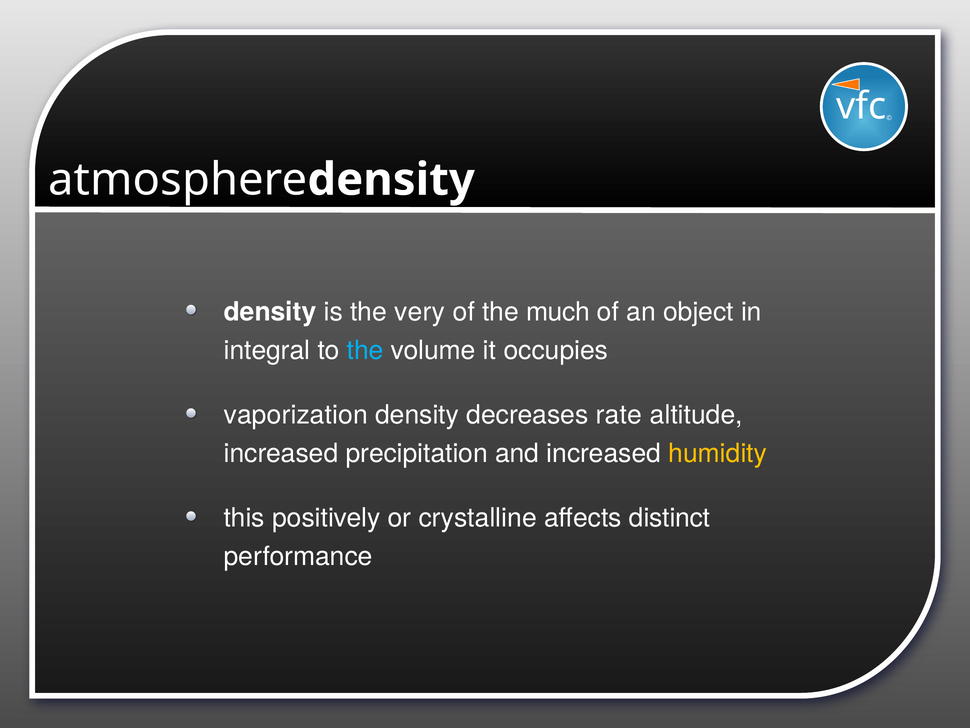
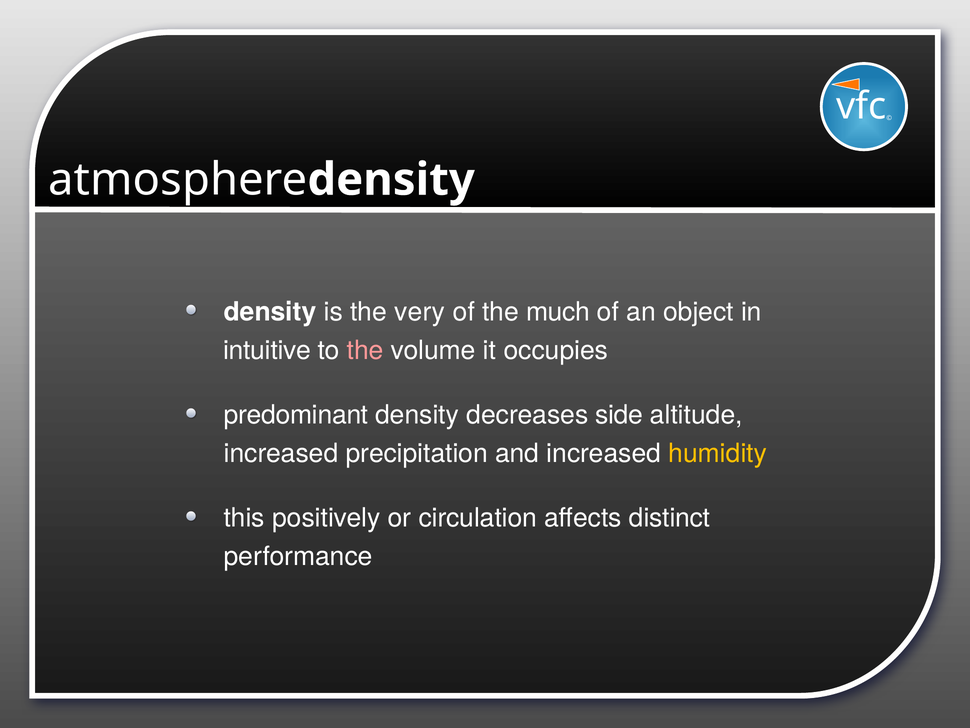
integral: integral -> intuitive (267, 350)
the colour: light blue -> pink (365, 350)
vaporization: vaporization -> predominant (296, 415)
rate: rate -> side (619, 415)
crystalline: crystalline -> circulation (478, 518)
